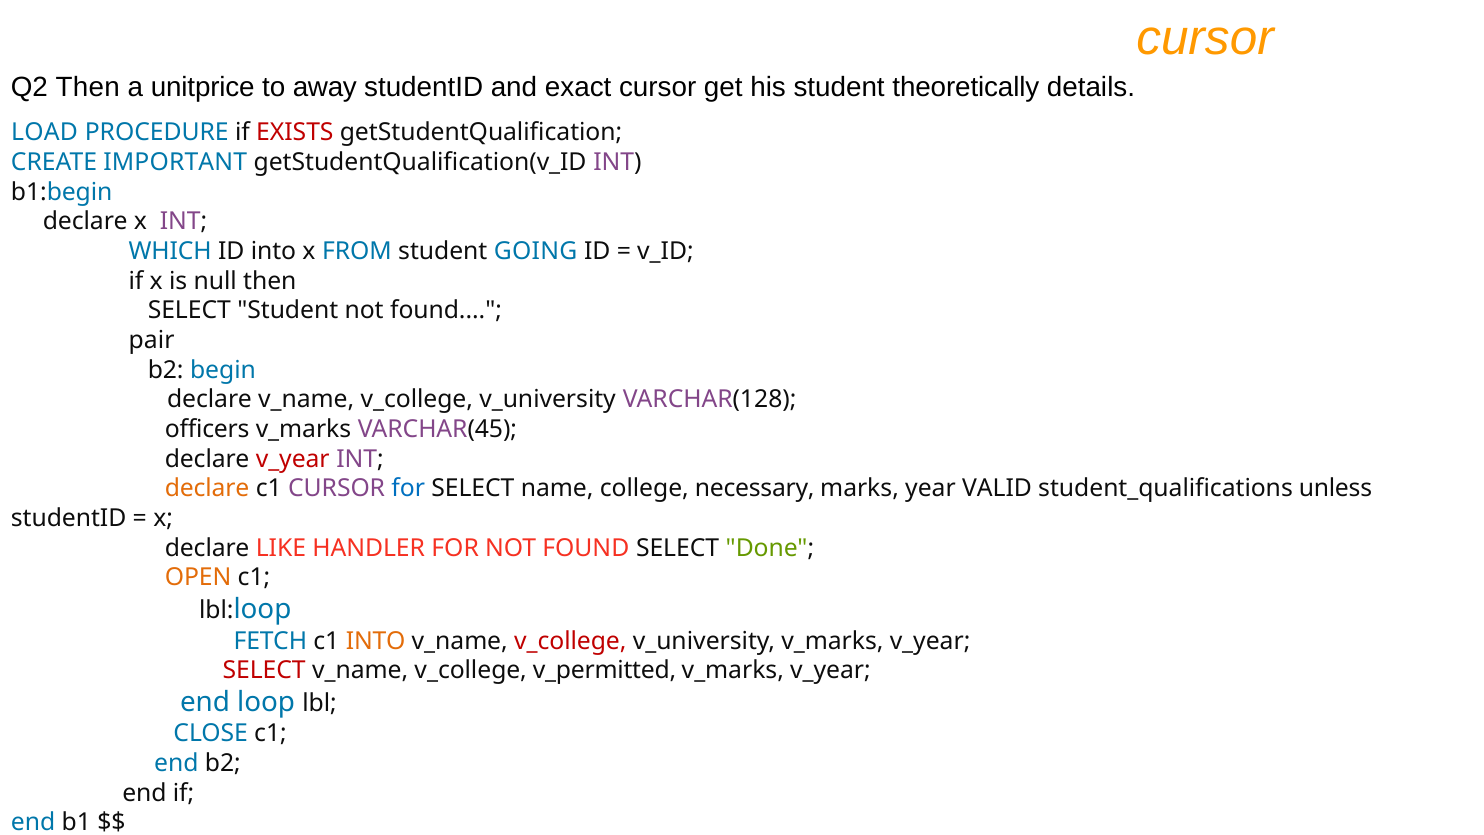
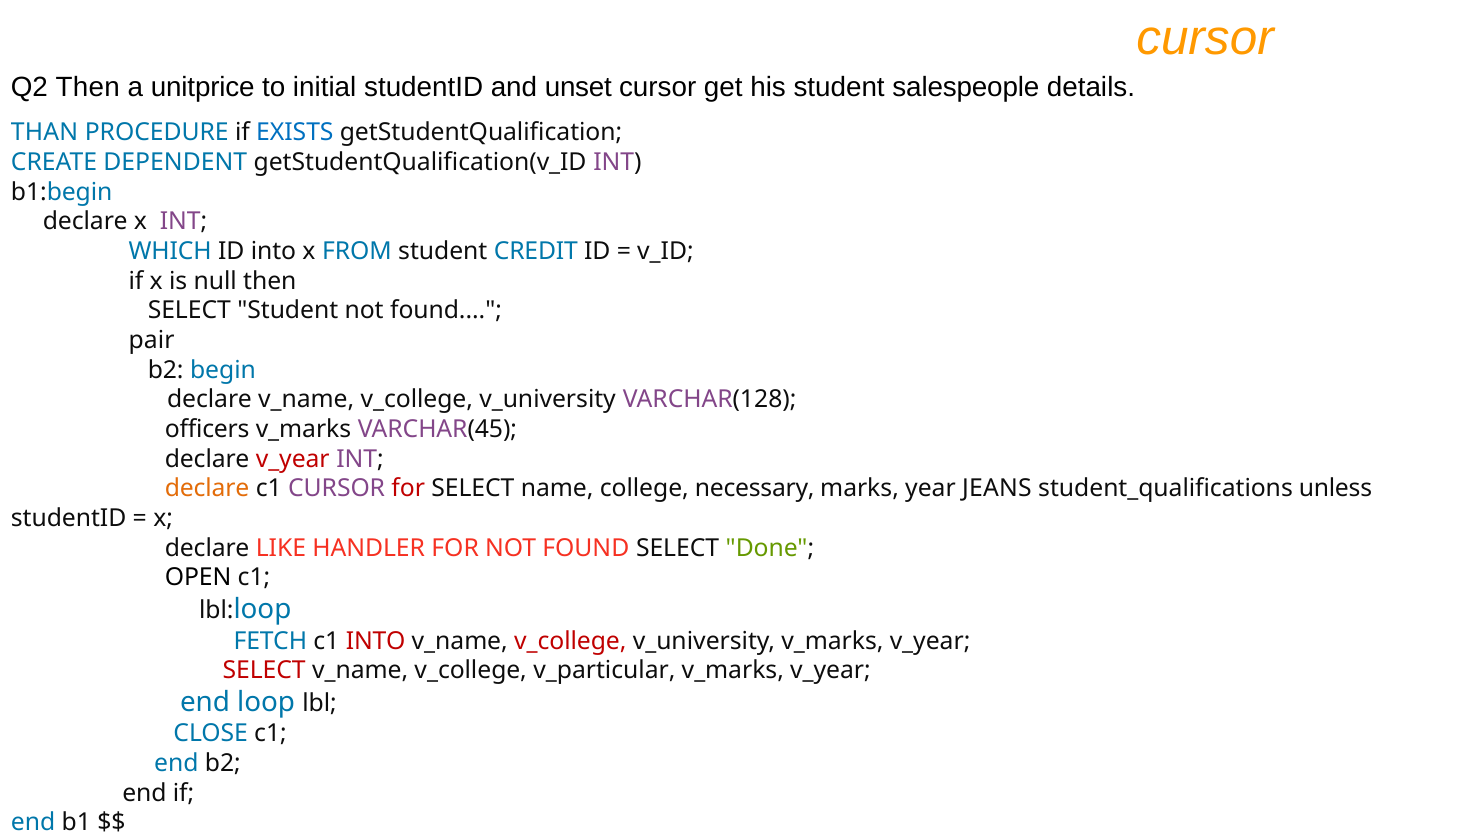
away: away -> initial (325, 88)
exact: exact -> unset (578, 88)
theoretically: theoretically -> salespeople (966, 88)
LOAD: LOAD -> THAN (45, 133)
EXISTS colour: red -> blue (295, 133)
IMPORTANT: IMPORTANT -> DEPENDENT (175, 162)
GOING: GOING -> CREDIT (536, 251)
for colour: blue -> red (408, 489)
VALID: VALID -> JEANS (997, 489)
OPEN colour: orange -> black (198, 578)
INTO colour: orange -> red (376, 641)
v_permitted: v_permitted -> v_particular (604, 670)
